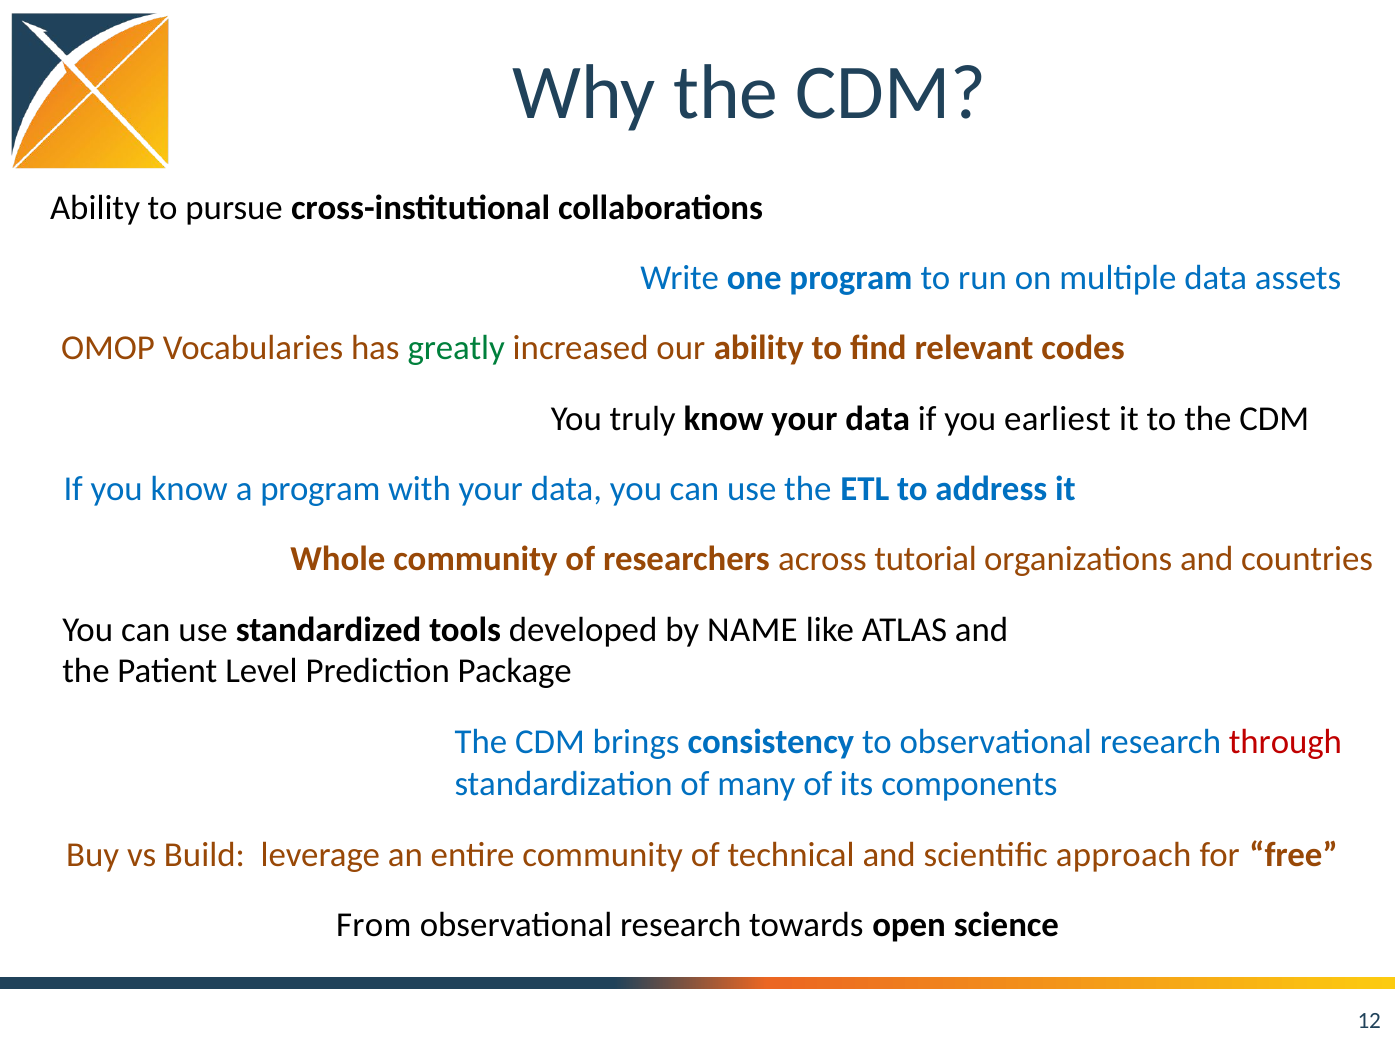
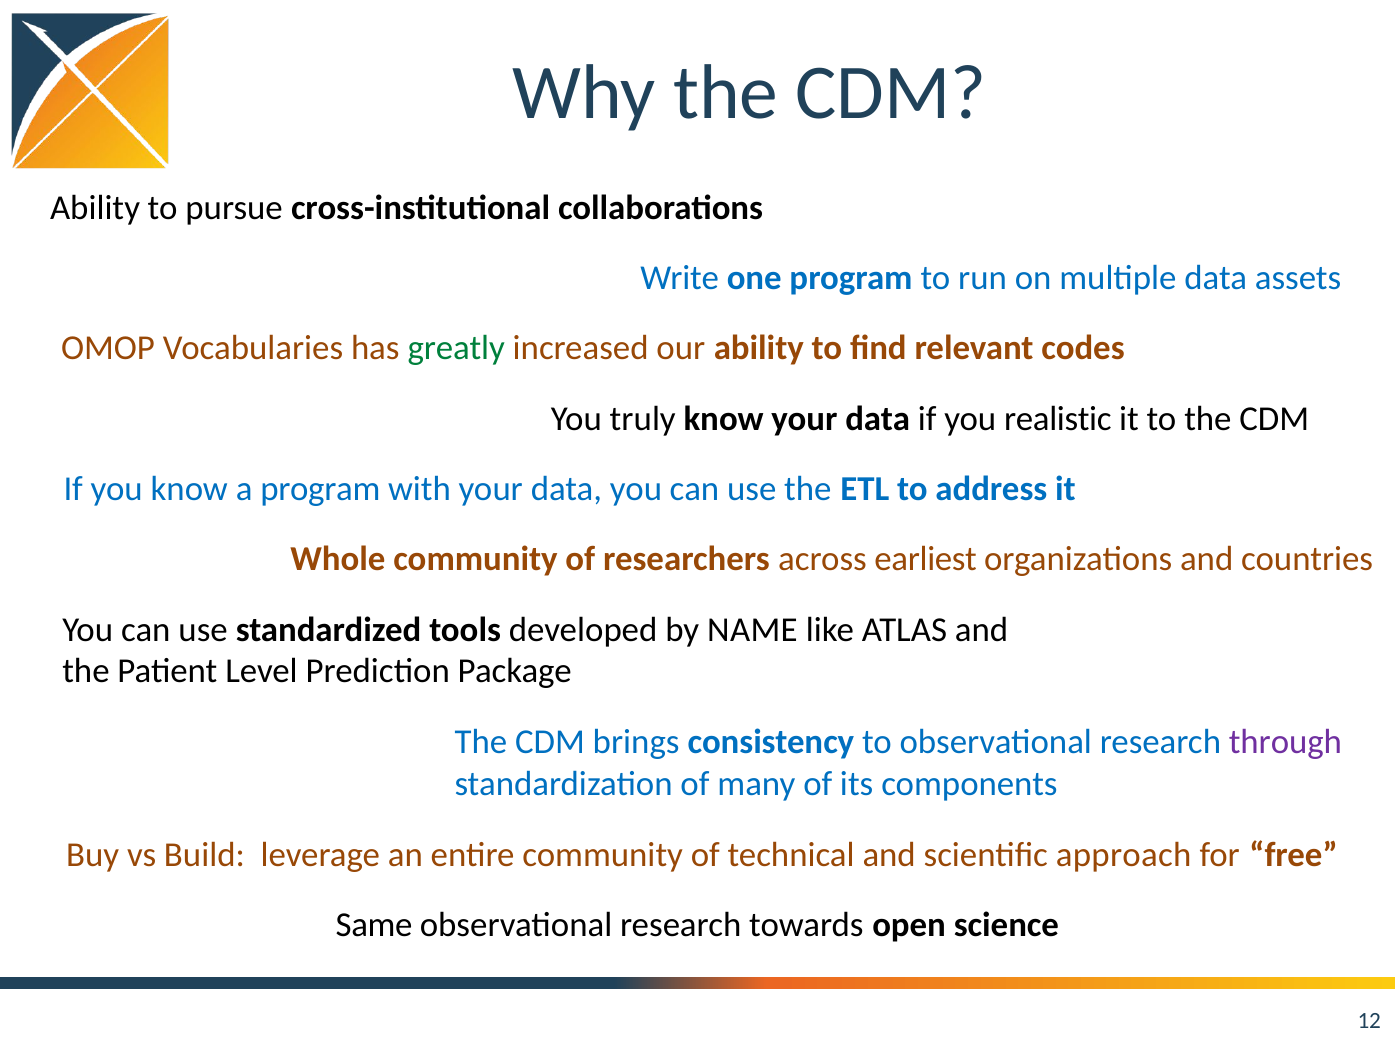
earliest: earliest -> realistic (1058, 418)
tutorial: tutorial -> earliest (926, 559)
through colour: red -> purple (1285, 742)
From: From -> Same (374, 924)
